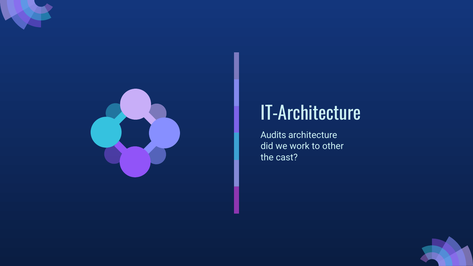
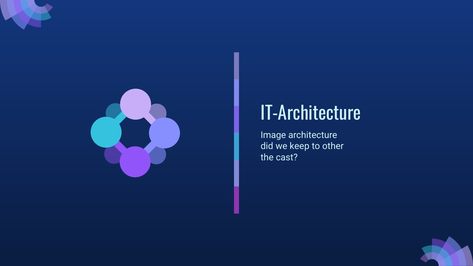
Audits: Audits -> Image (273, 135)
work: work -> keep (300, 146)
